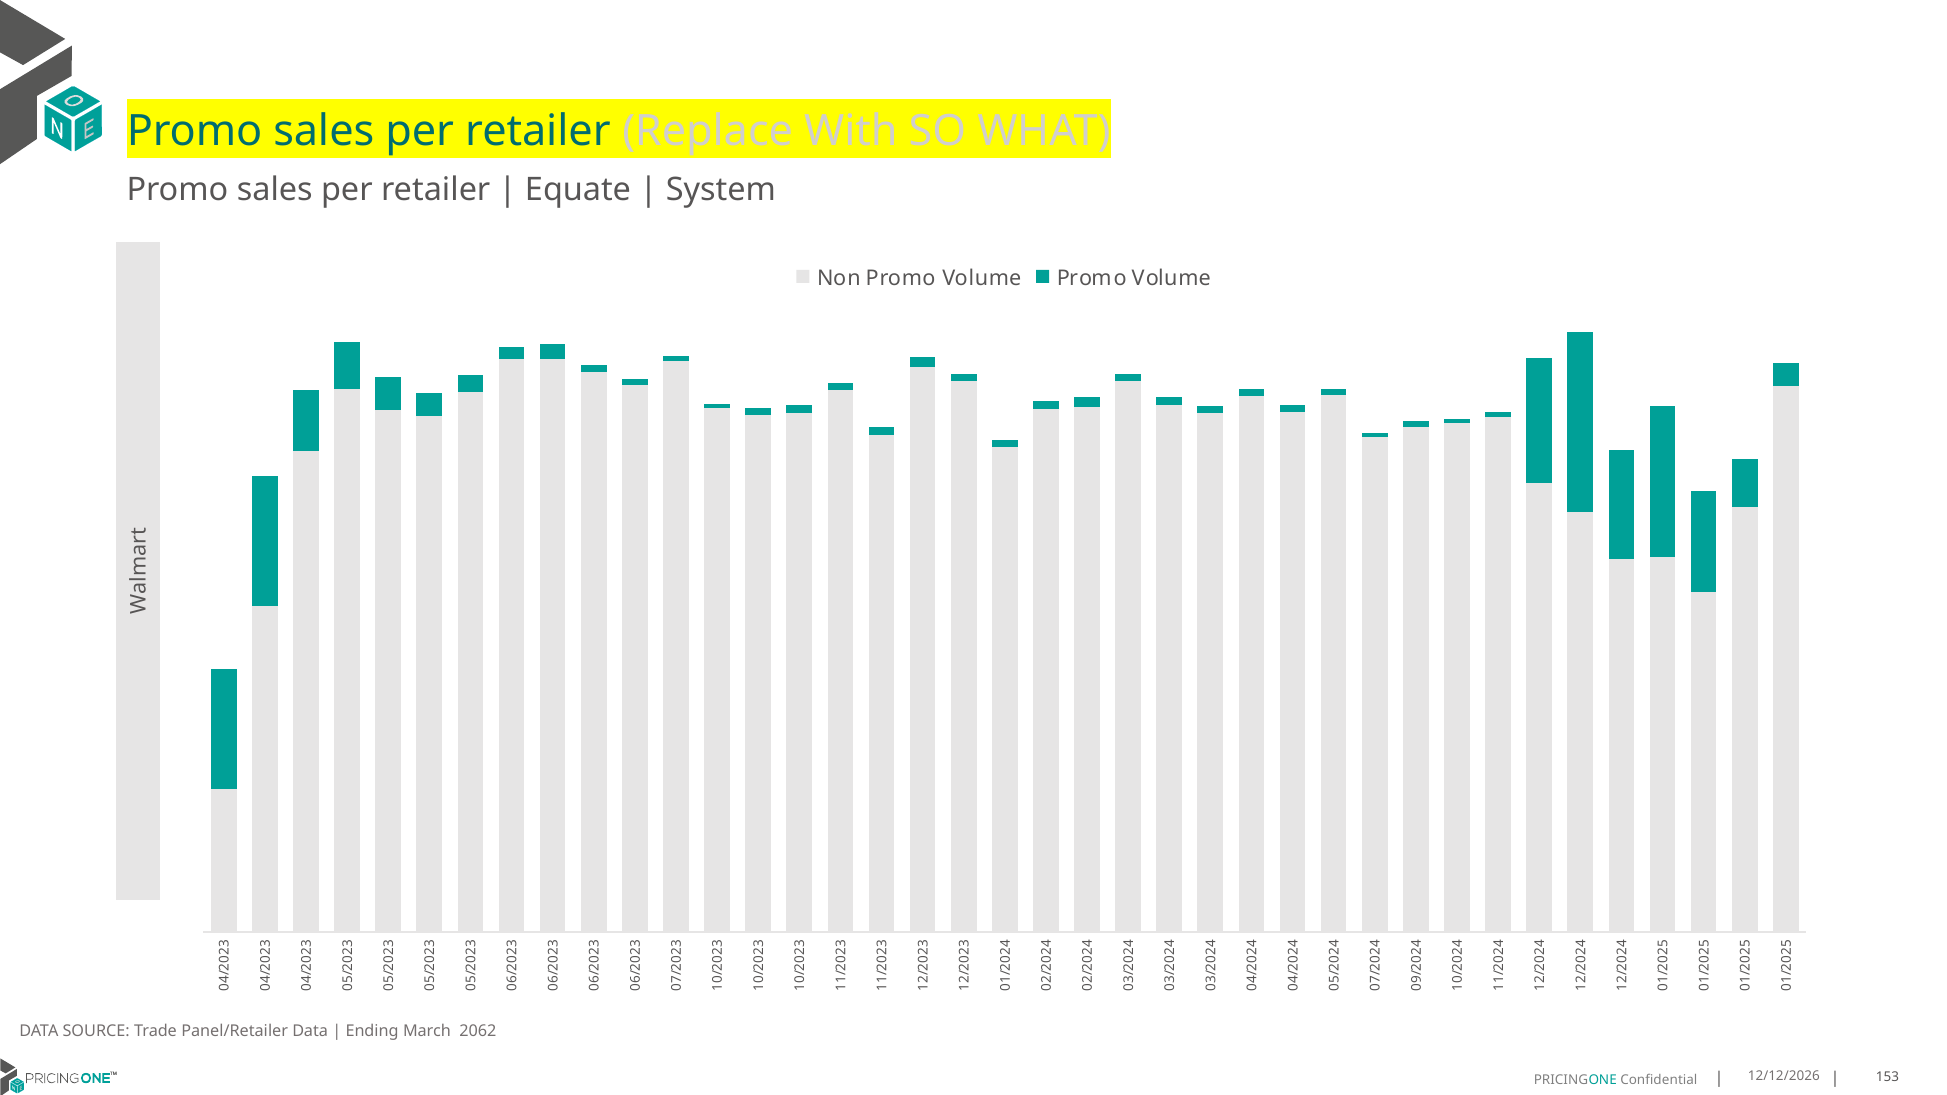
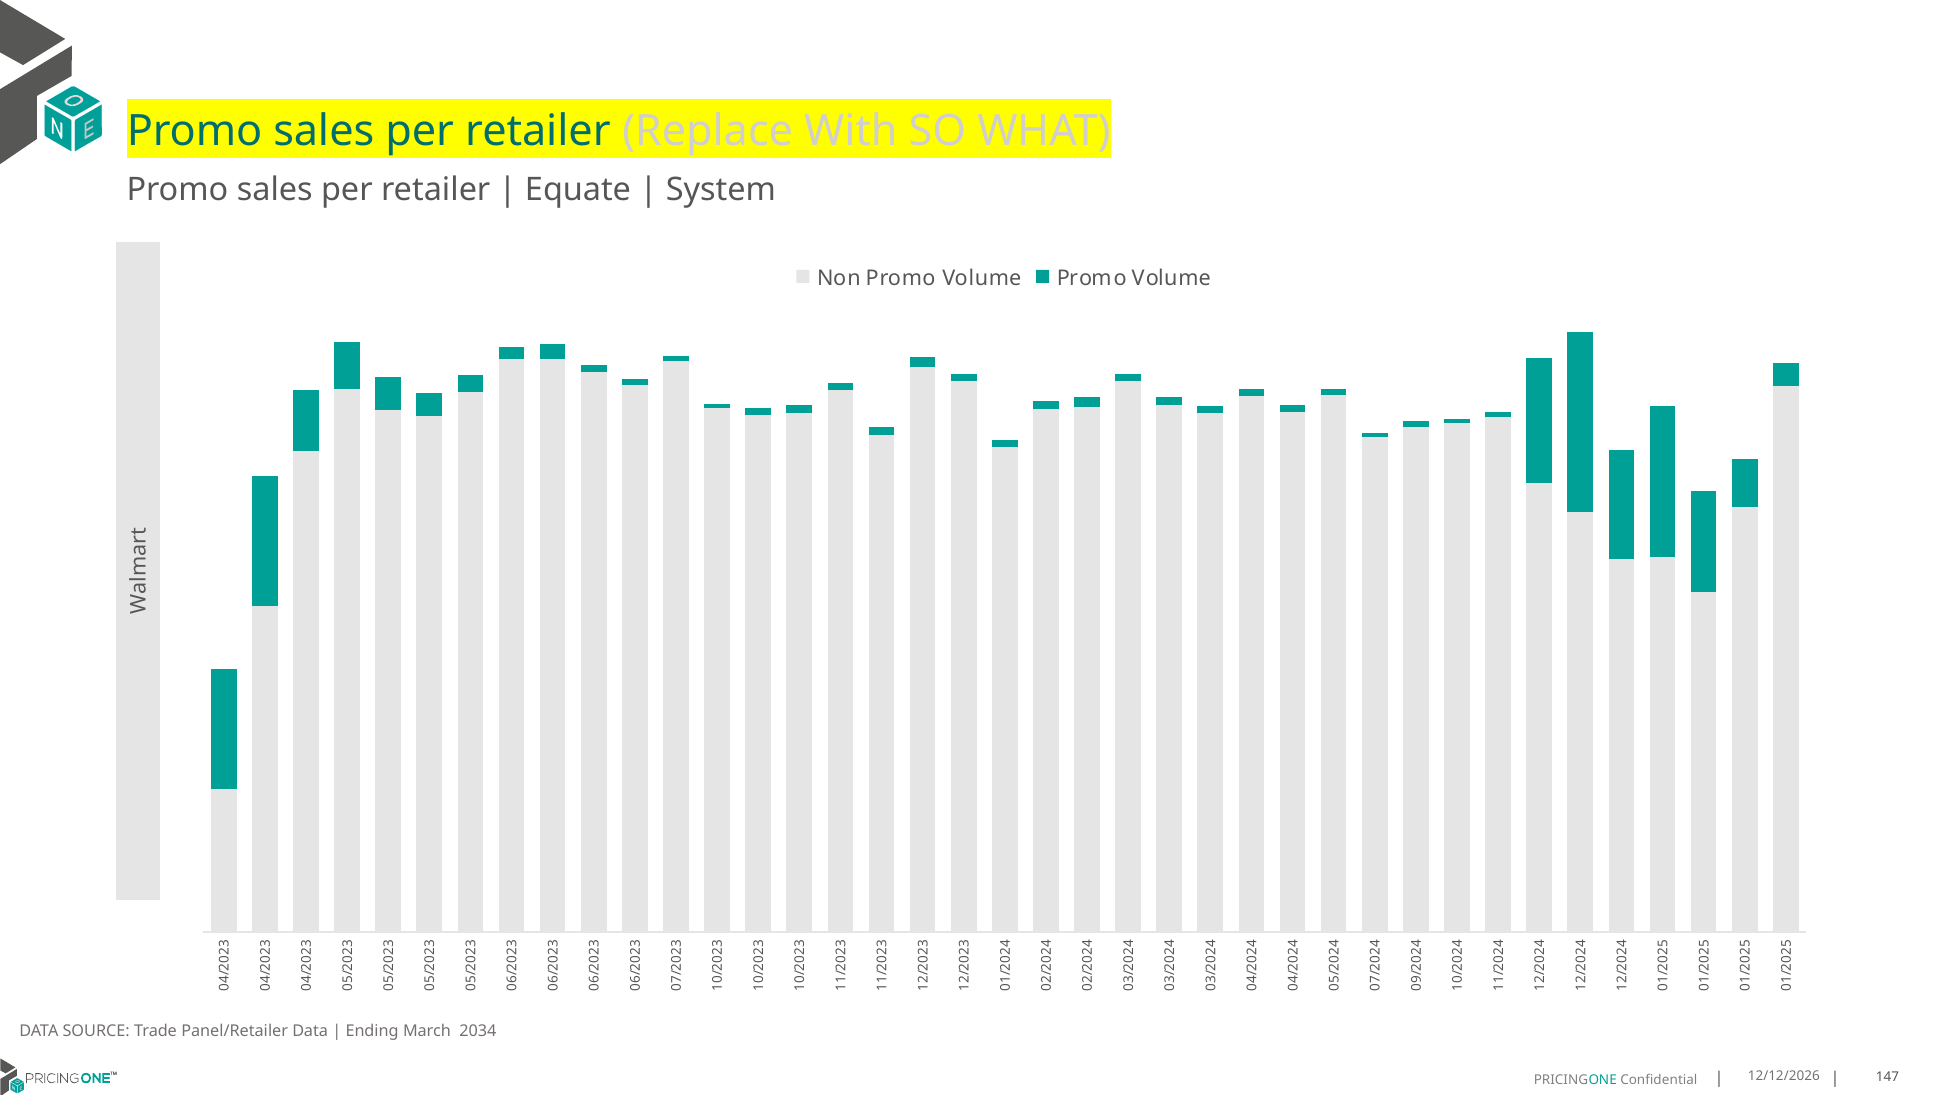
2062: 2062 -> 2034 (478, 1032)
153: 153 -> 147 (1887, 1077)
